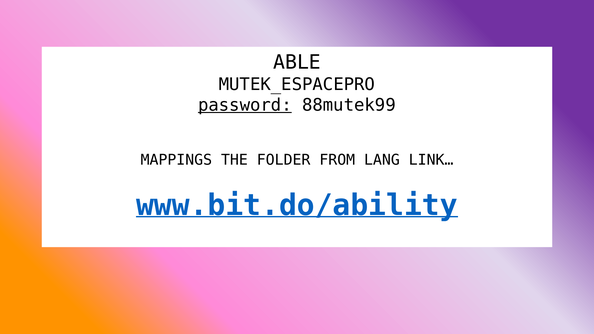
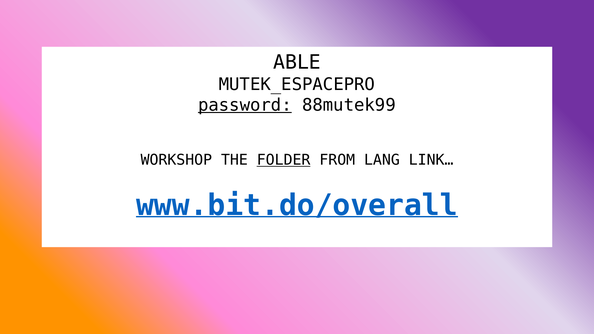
MAPPINGS: MAPPINGS -> WORKSHOP (176, 160)
FOLDER underline: none -> present (284, 160)
www.bit.do/ability: www.bit.do/ability -> www.bit.do/overall (297, 206)
